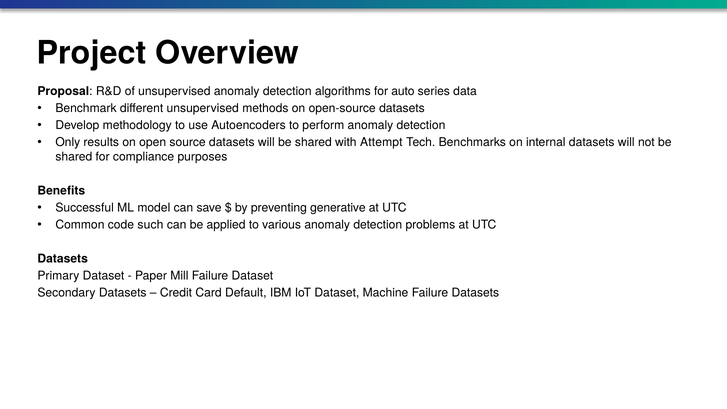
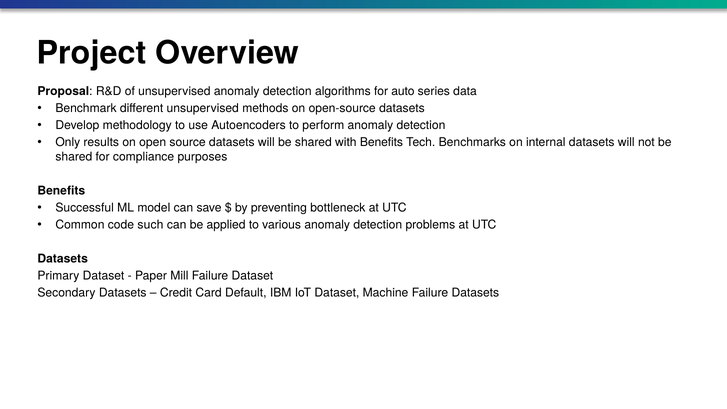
with Attempt: Attempt -> Benefits (381, 142)
generative: generative -> bottleneck (338, 208)
